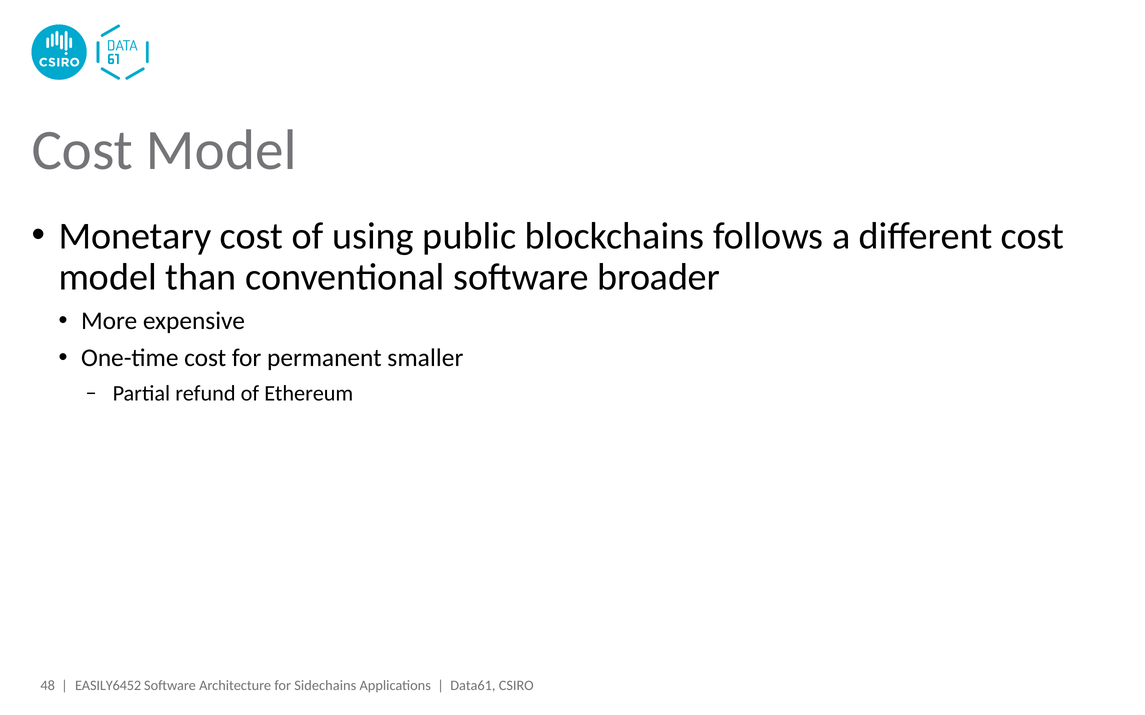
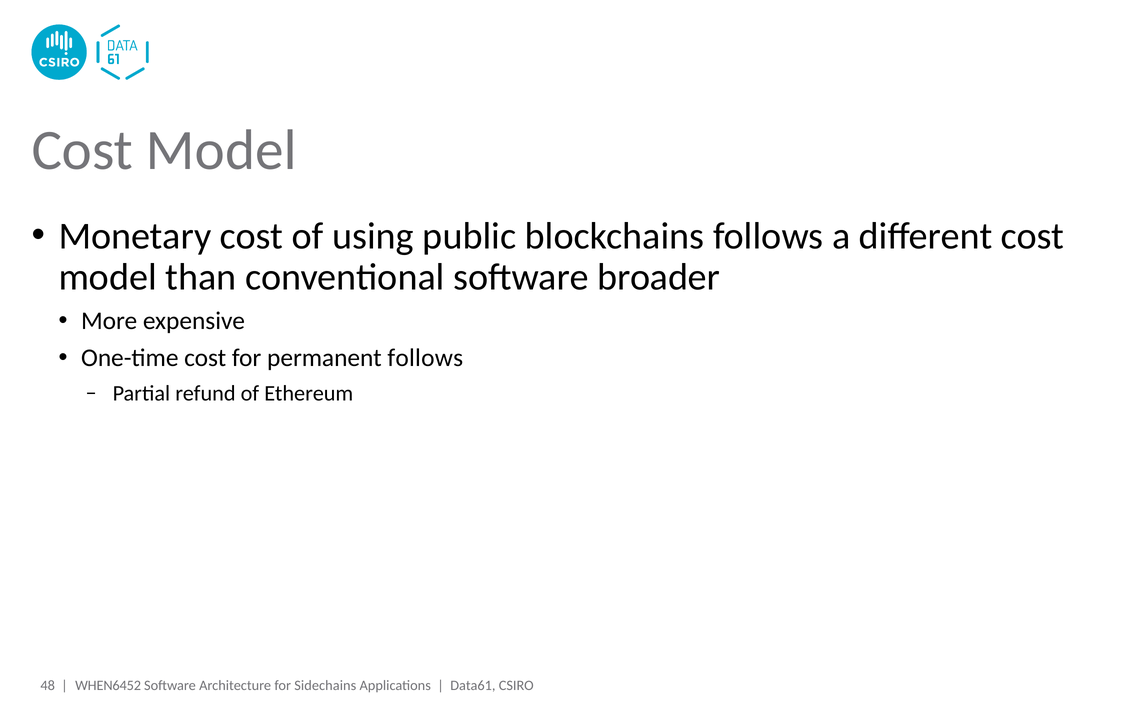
permanent smaller: smaller -> follows (425, 358)
EASILY6452: EASILY6452 -> WHEN6452 (108, 686)
